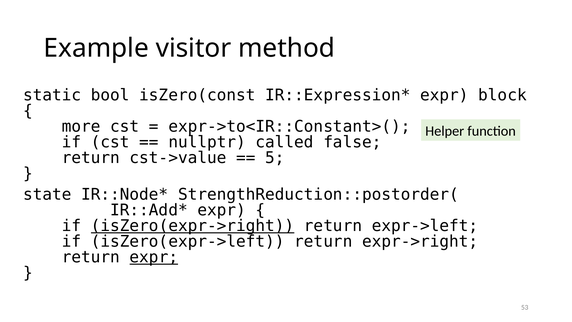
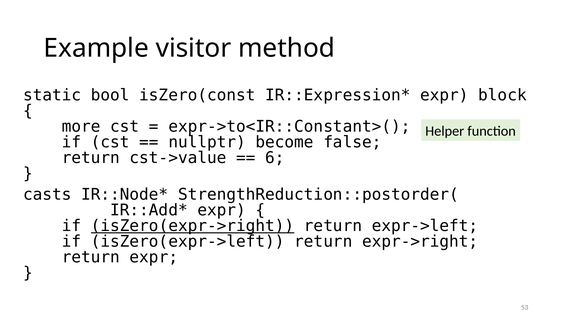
called: called -> become (285, 142)
5: 5 -> 6 (275, 158)
state: state -> casts (47, 194)
expr underline: present -> none (154, 257)
